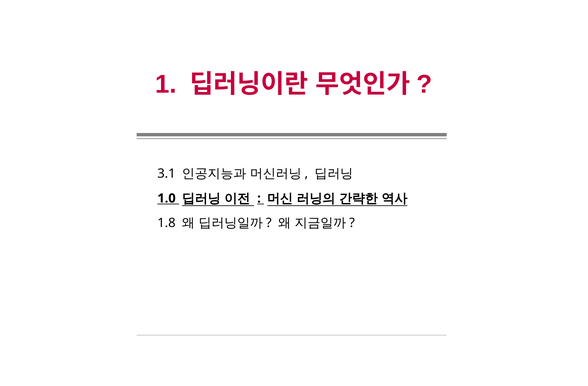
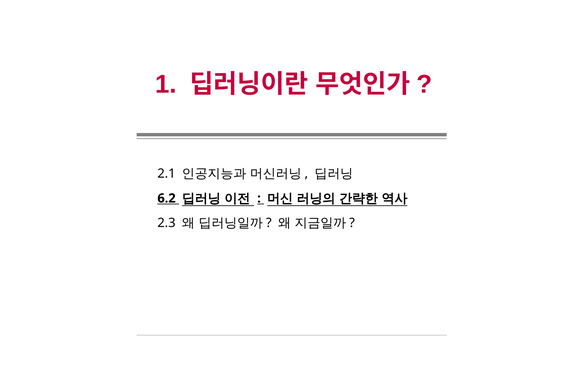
3.1: 3.1 -> 2.1 (166, 174)
1.0: 1.0 -> 6.2 (167, 198)
1.8: 1.8 -> 2.3 (166, 223)
